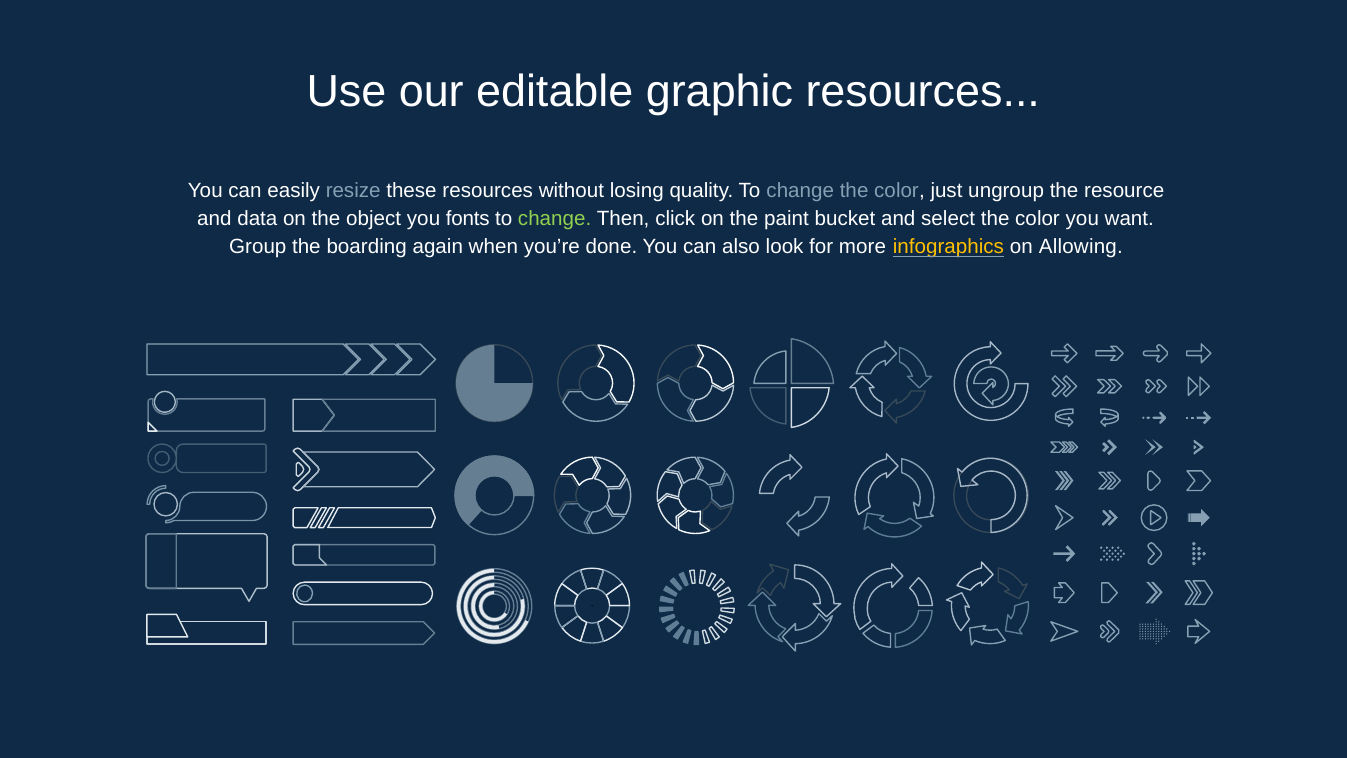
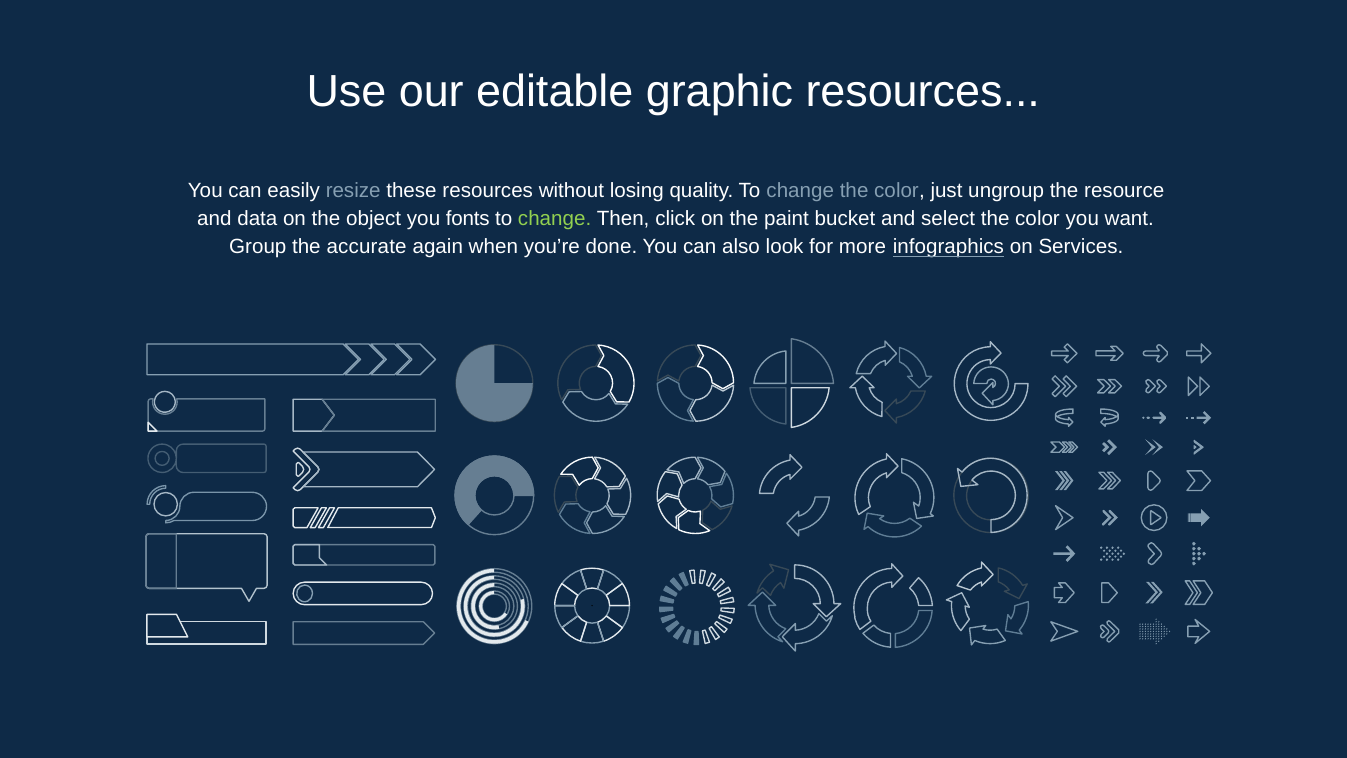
boarding: boarding -> accurate (367, 247)
infographics colour: yellow -> white (948, 247)
Allowing: Allowing -> Services (1081, 247)
